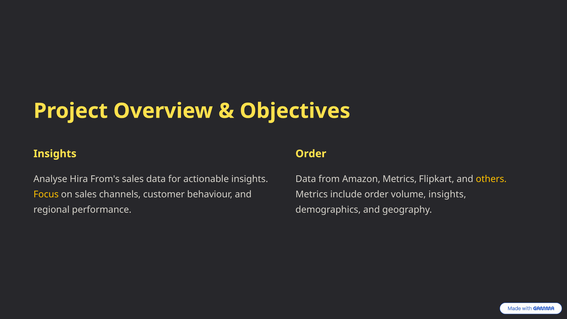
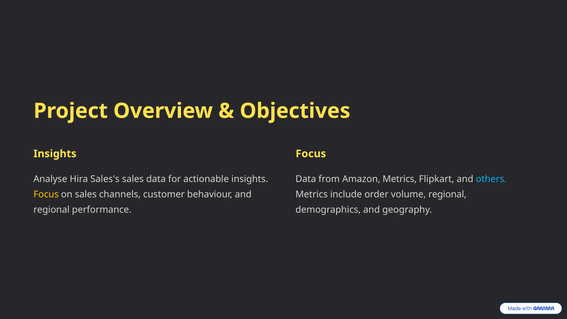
Order: Order -> Focus (311, 154)
From's: From's -> Sales's (105, 179)
others colour: yellow -> light blue (491, 179)
volume insights: insights -> regional (447, 194)
